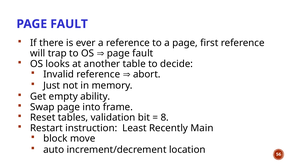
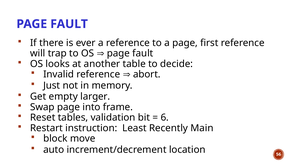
ability: ability -> larger (95, 97)
8: 8 -> 6 (165, 118)
